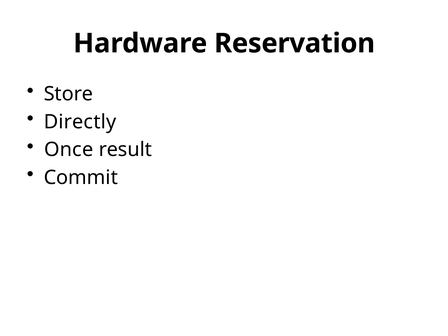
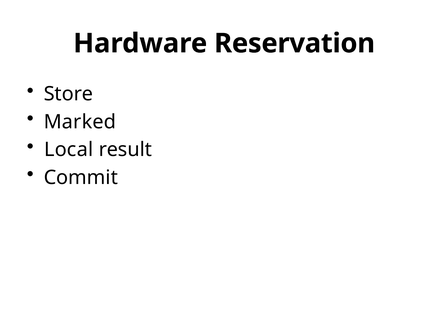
Directly: Directly -> Marked (80, 122)
Once: Once -> Local (69, 150)
